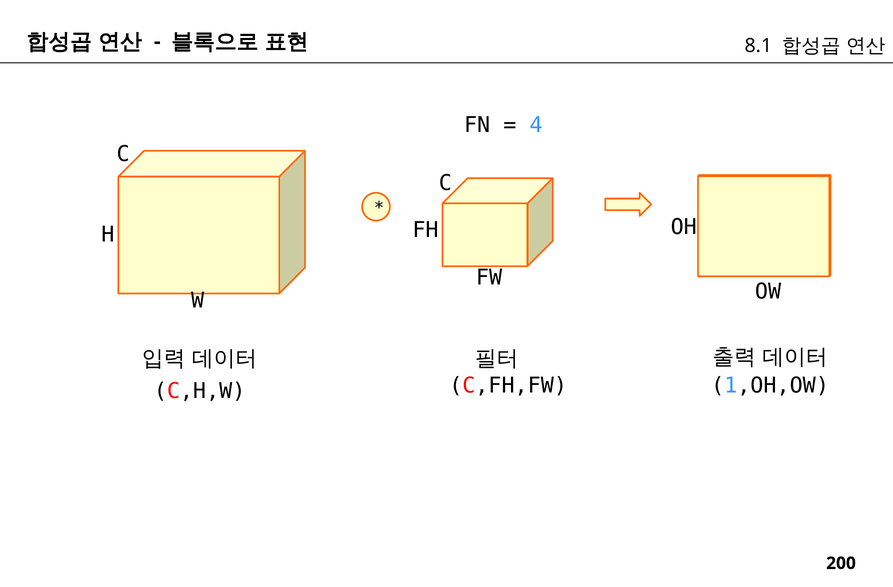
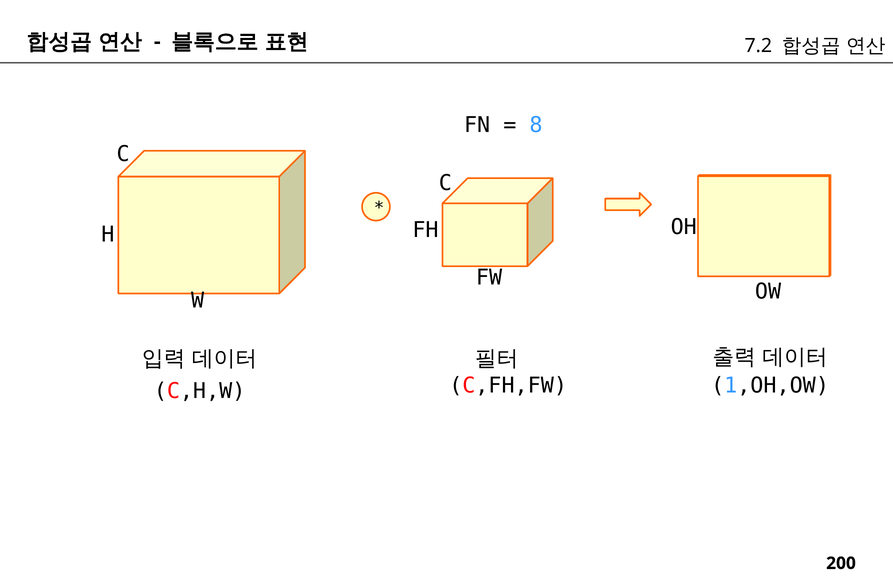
8.1: 8.1 -> 7.2 (758, 46)
4: 4 -> 8 (536, 125)
